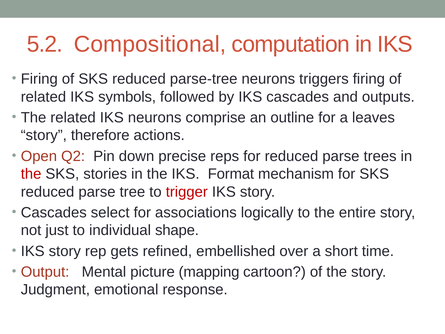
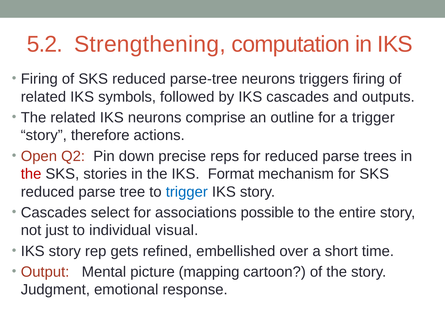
Compositional: Compositional -> Strengthening (150, 44)
a leaves: leaves -> trigger (373, 117)
trigger colour: red -> blue (187, 192)
logically: logically -> possible (267, 212)
shape: shape -> visual (177, 230)
